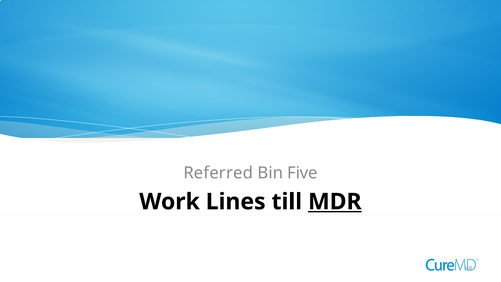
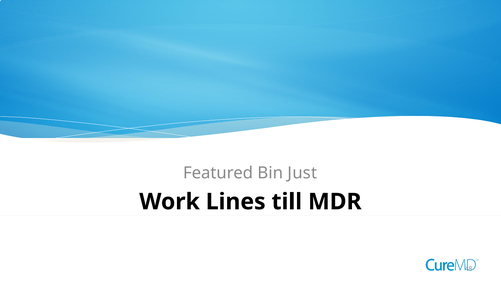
Referred: Referred -> Featured (218, 173)
Five: Five -> Just (302, 173)
MDR underline: present -> none (335, 202)
